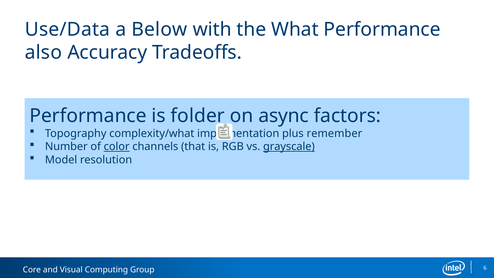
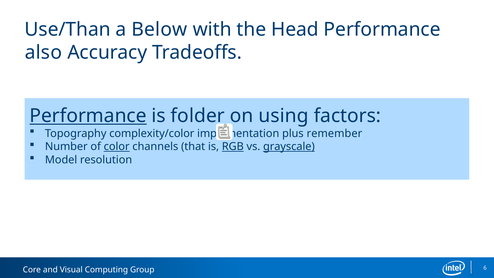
Use/Data: Use/Data -> Use/Than (68, 30)
What: What -> Head (295, 30)
Performance underline: none -> present (88, 116)
async: async -> using (283, 116)
complexity/what: complexity/what -> complexity/color (152, 133)
RGB underline: none -> present (233, 147)
